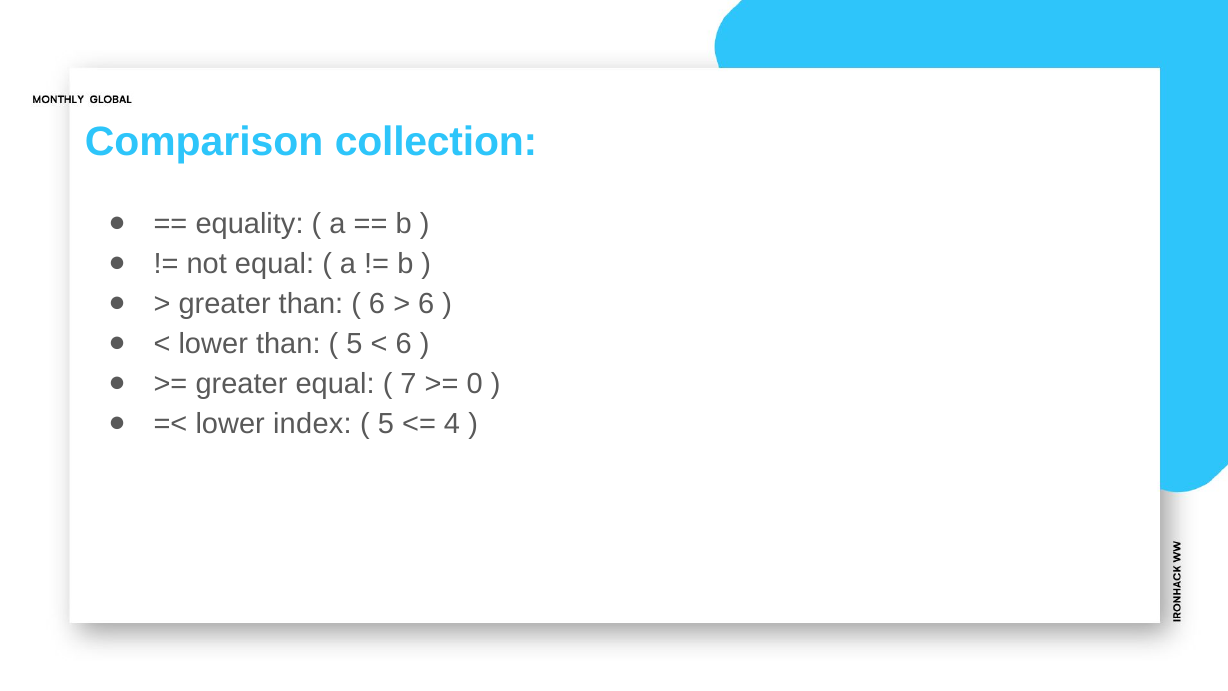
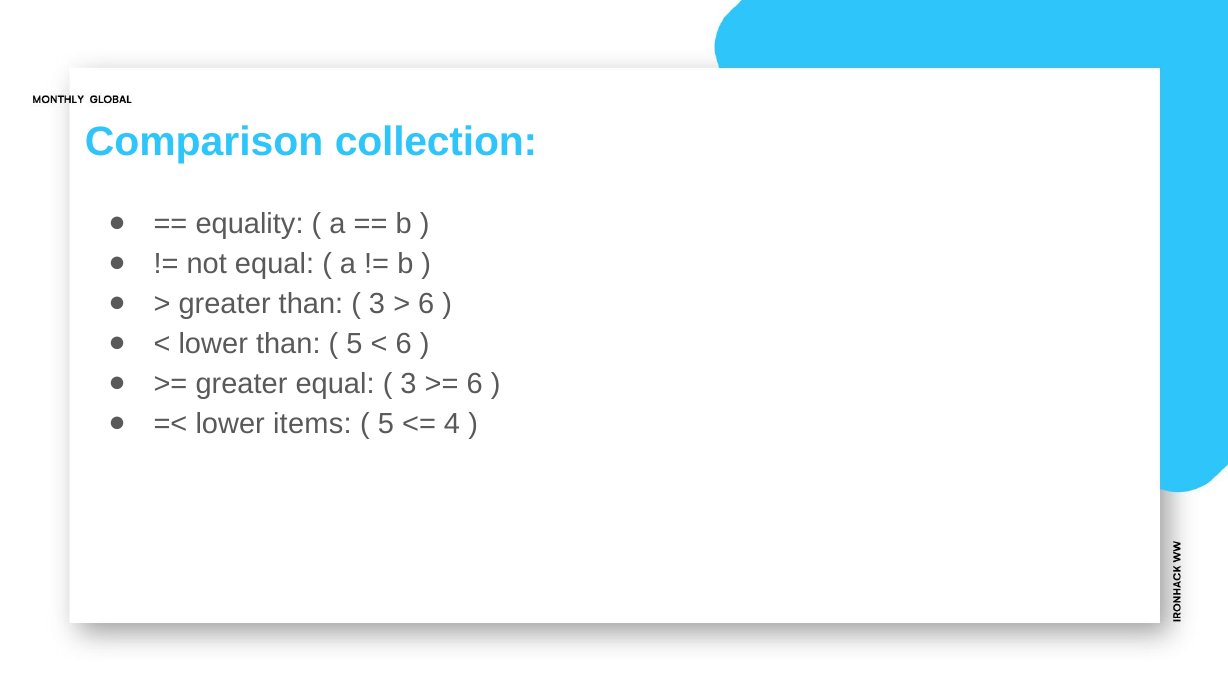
6: 6 -> 3 (377, 303)
7: 7 -> 3 (408, 383)
0: 0 -> 6 (475, 383)
index: index -> items (312, 423)
